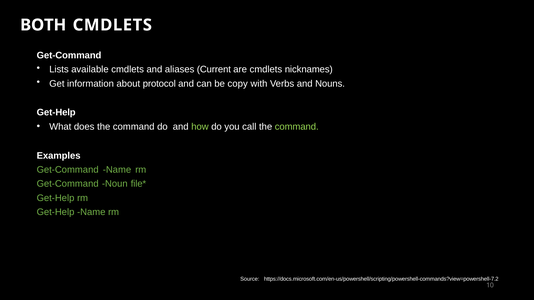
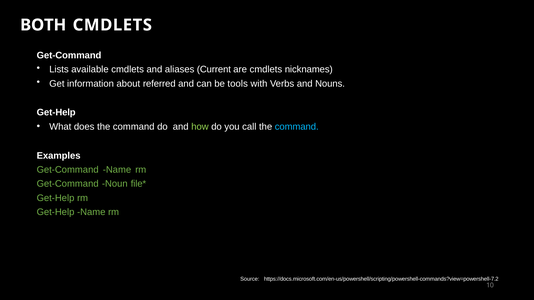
protocol: protocol -> referred (159, 84)
copy: copy -> tools (238, 84)
command colour: light green -> light blue (297, 127)
